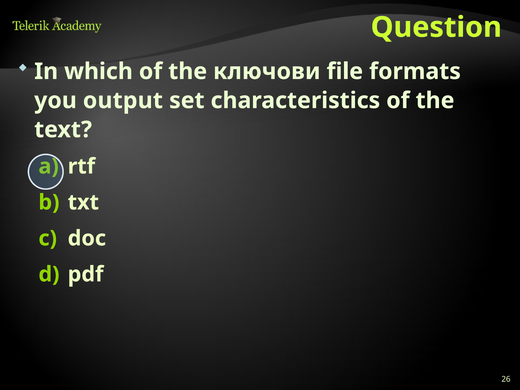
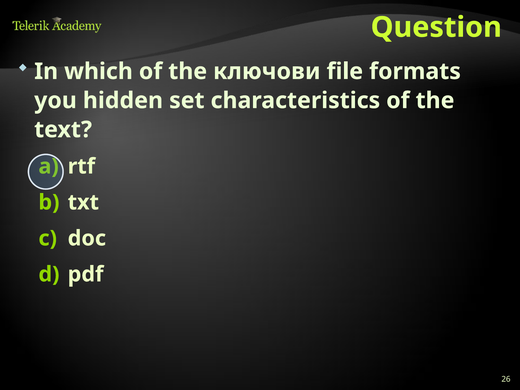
output: output -> hidden (123, 101)
